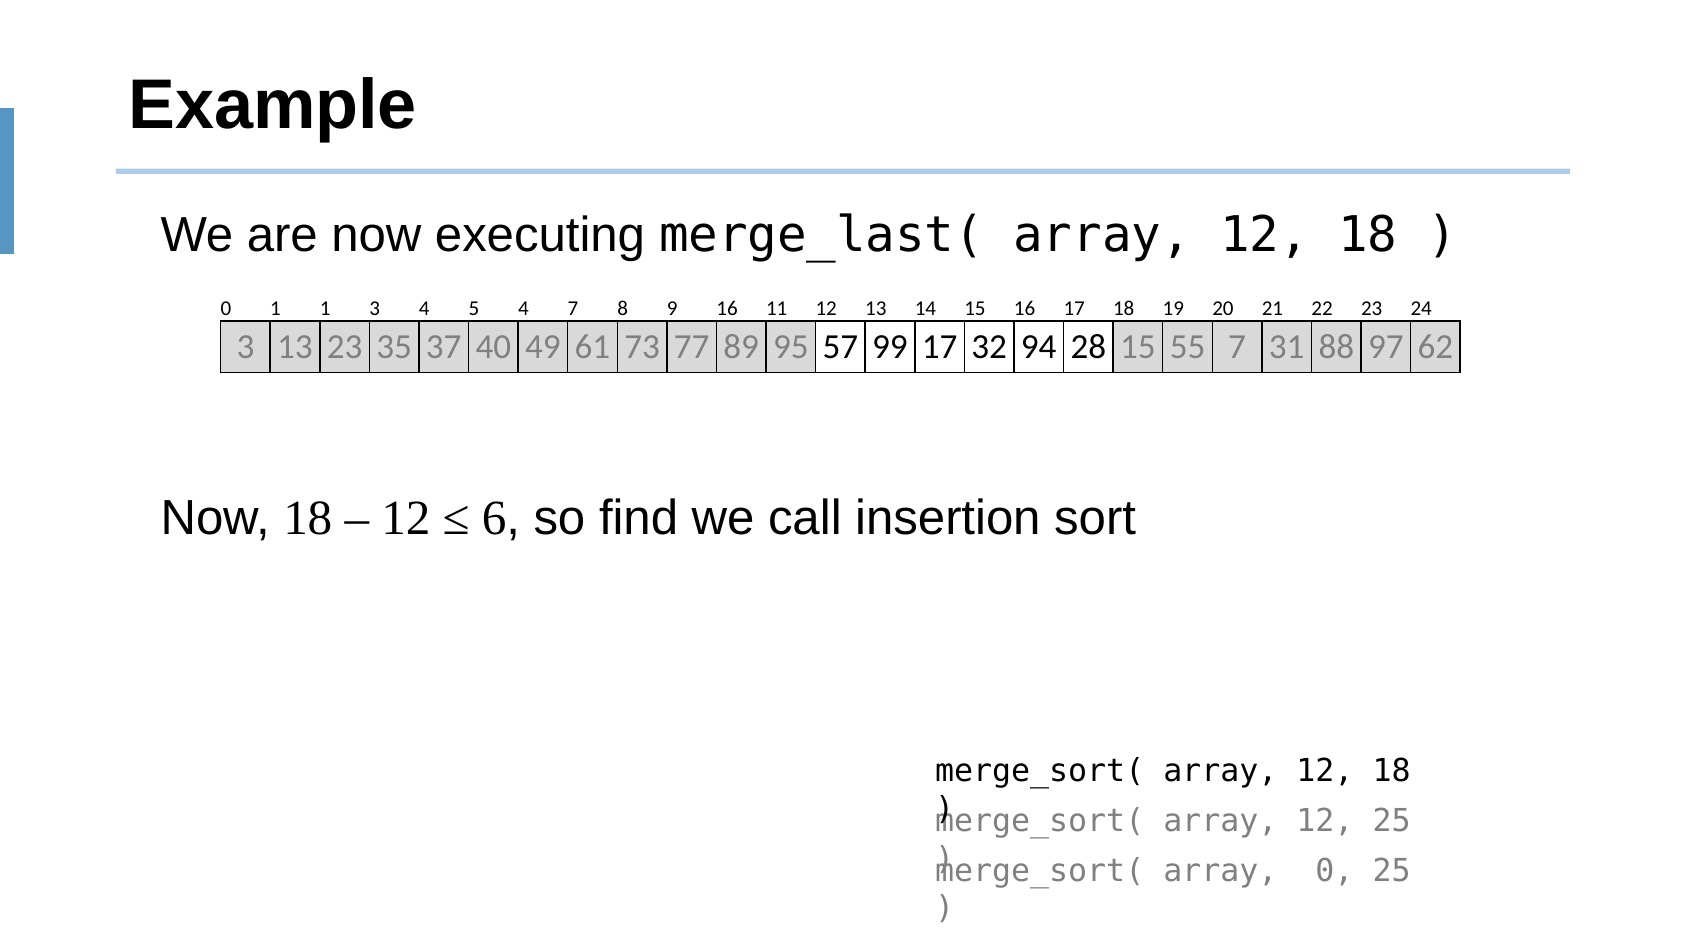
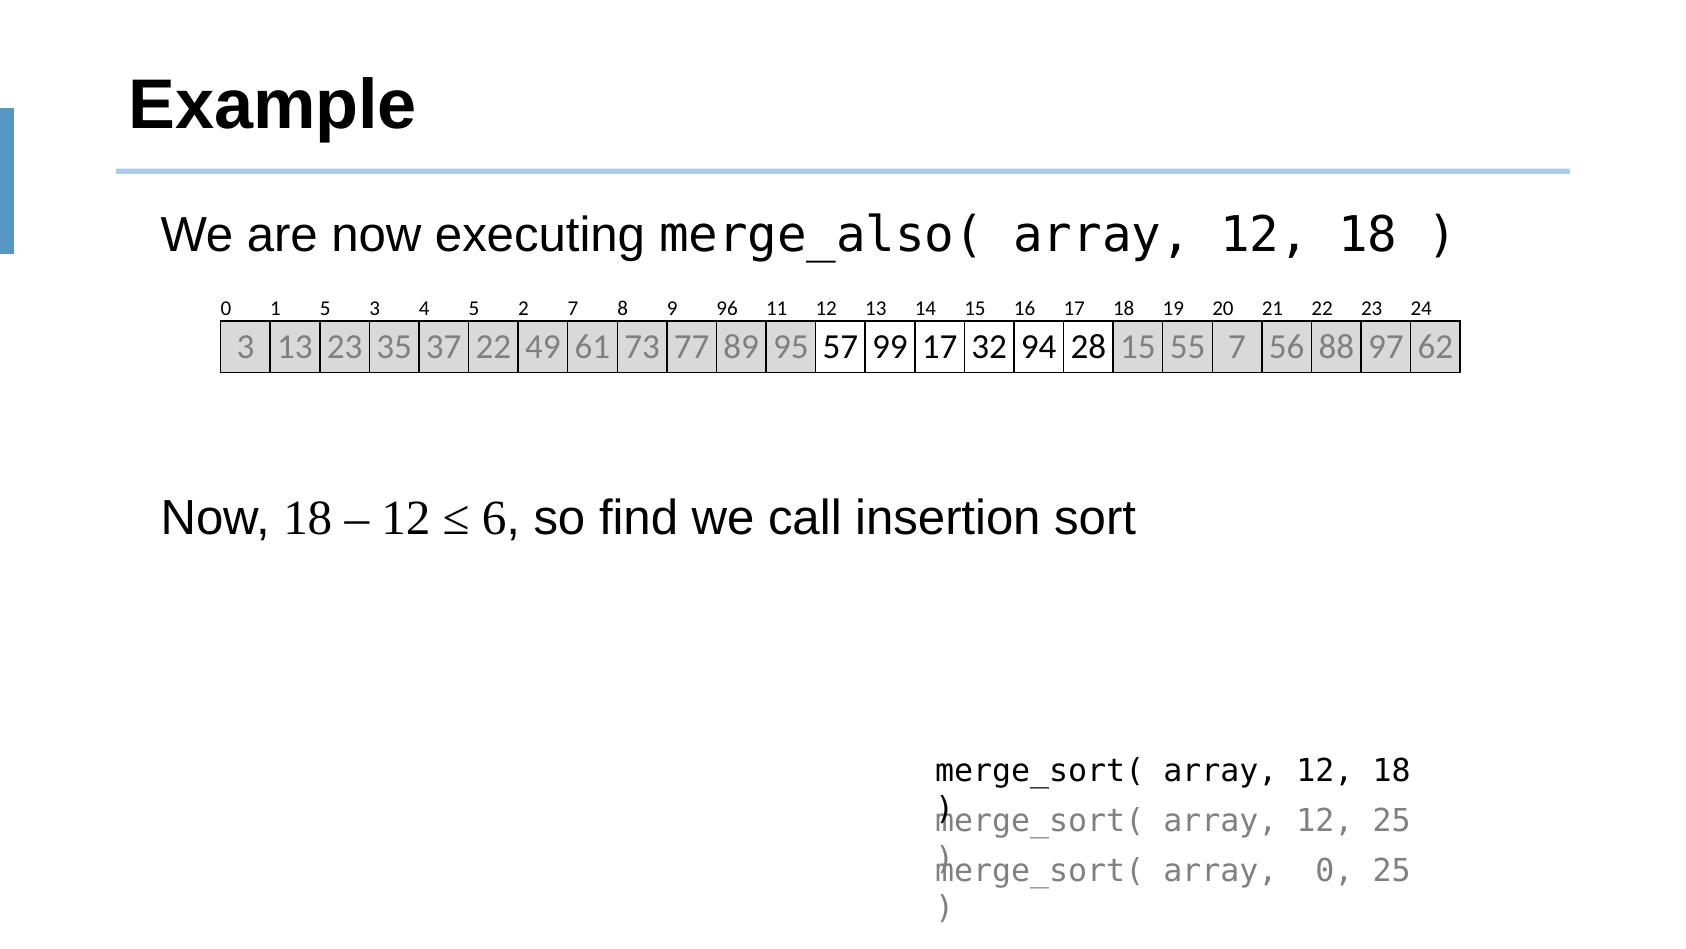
merge_last(: merge_last( -> merge_also( (821, 235)
1 1: 1 -> 5 (325, 308)
5 4: 4 -> 2 (523, 308)
9 16: 16 -> 96 (727, 308)
37 40: 40 -> 22 (493, 347)
31: 31 -> 56 (1287, 347)
